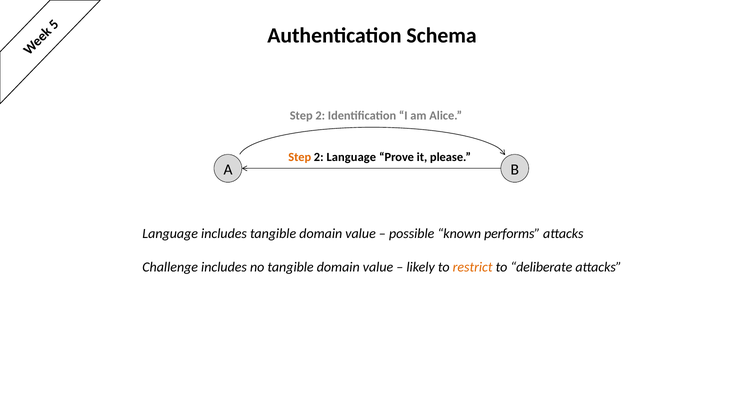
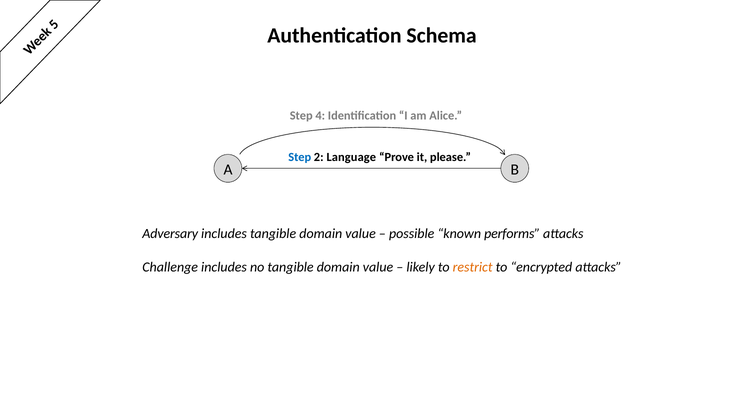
2: 2 -> 4 (320, 115)
Step colour: orange -> blue (300, 157)
Language: Language -> Adversary (170, 233)
deliberate: deliberate -> encrypted (541, 267)
